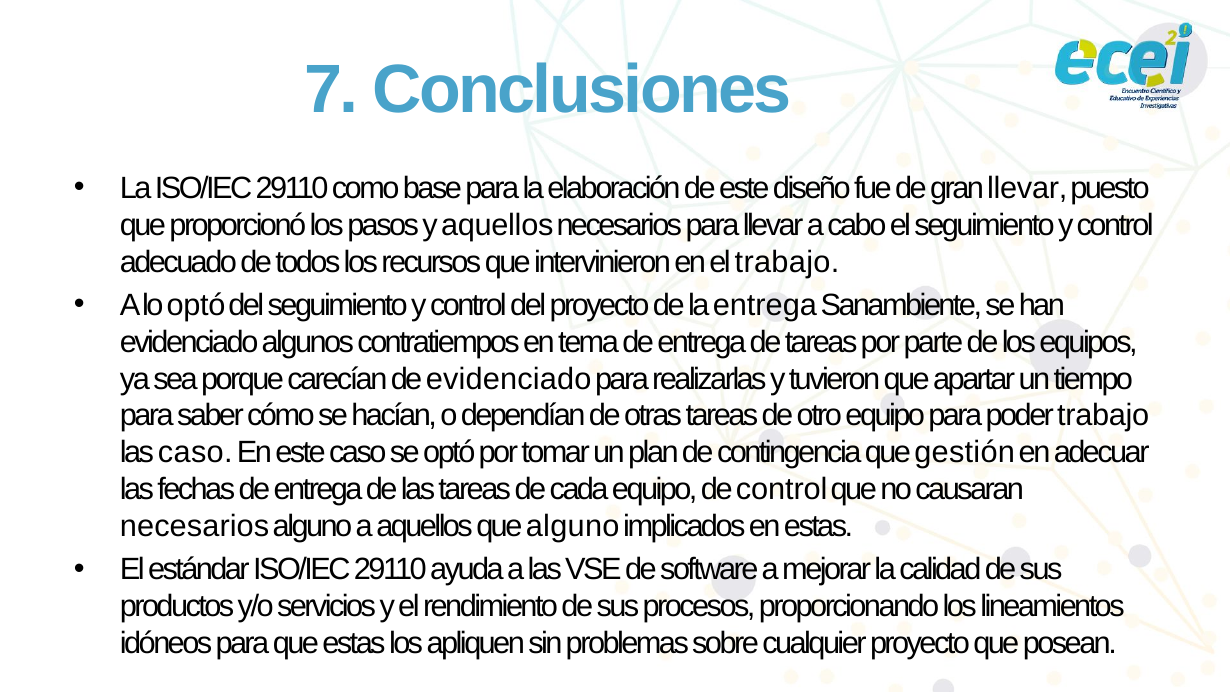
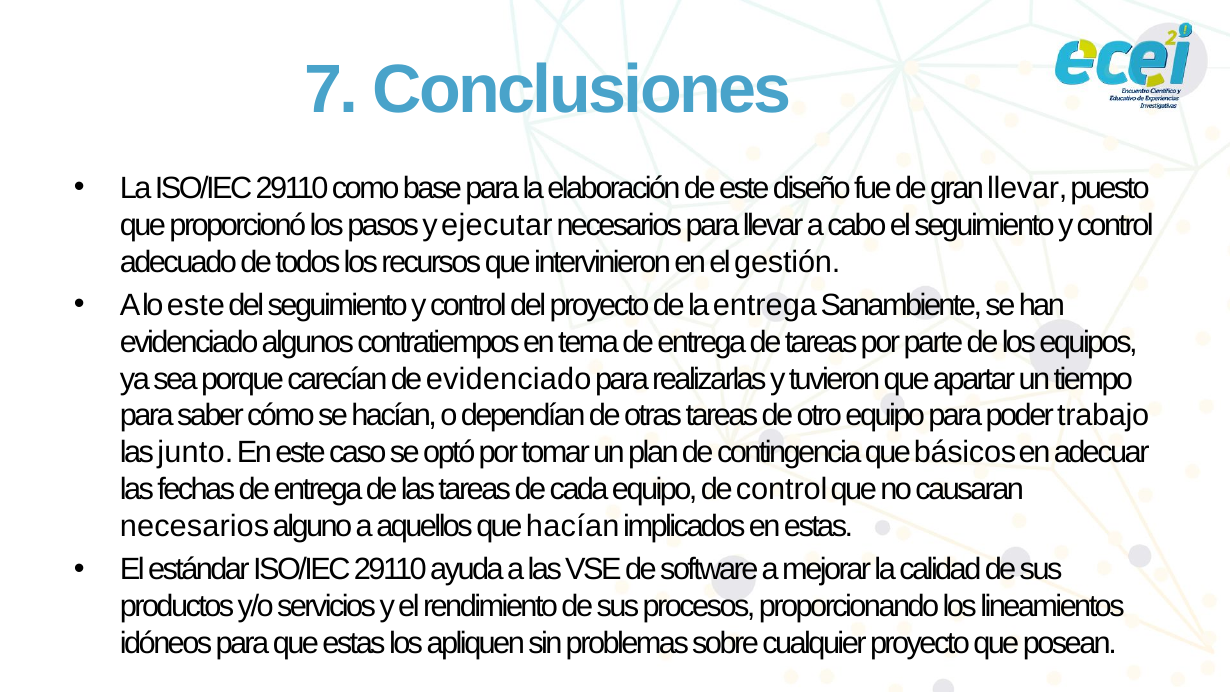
y aquellos: aquellos -> ejecutar (497, 225)
el trabajo: trabajo -> gestión (787, 262)
lo optó: optó -> este (196, 305)
las caso: caso -> junto (195, 453)
gestión: gestión -> básicos (965, 453)
que alguno: alguno -> hacían (573, 526)
